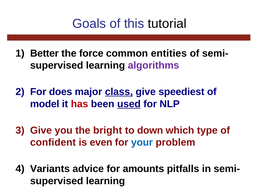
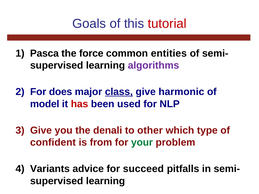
tutorial colour: black -> red (167, 24)
Better: Better -> Pasca (44, 53)
speediest: speediest -> harmonic (181, 92)
used underline: present -> none (129, 104)
bright: bright -> denali (108, 131)
down: down -> other (150, 131)
even: even -> from (101, 143)
your colour: blue -> green (142, 143)
amounts: amounts -> succeed (143, 169)
